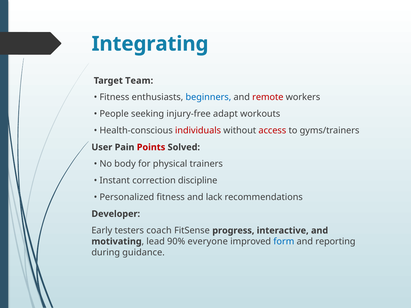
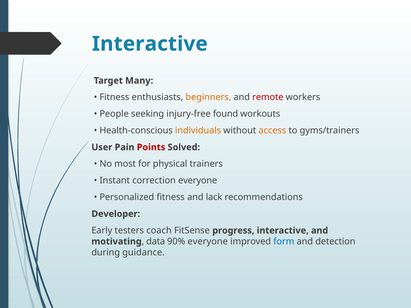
Integrating: Integrating -> Interactive (150, 44)
Team: Team -> Many (139, 81)
beginners colour: blue -> orange (208, 97)
adapt: adapt -> found (226, 114)
individuals colour: red -> orange (198, 131)
access colour: red -> orange (272, 131)
body: body -> most (125, 164)
correction discipline: discipline -> everyone (198, 181)
lead: lead -> data (156, 242)
reporting: reporting -> detection (335, 242)
